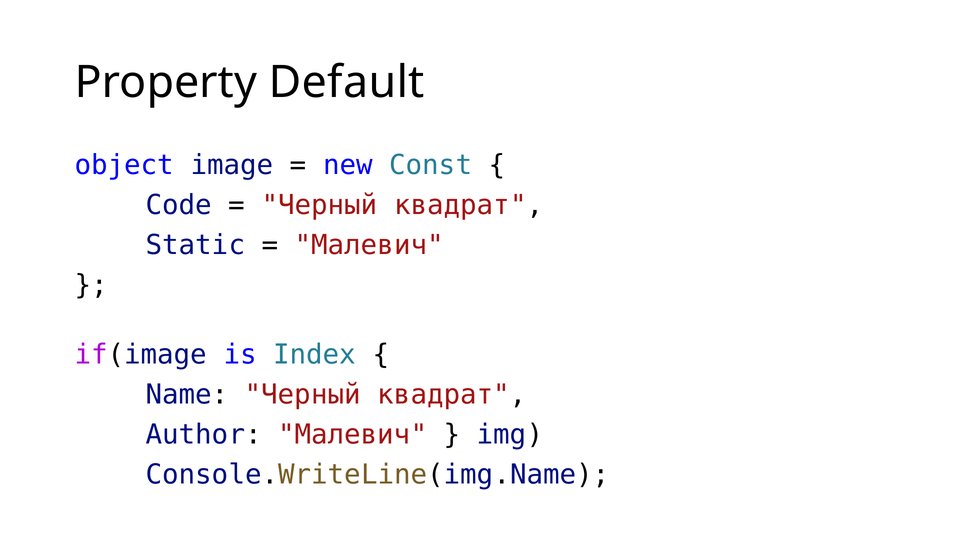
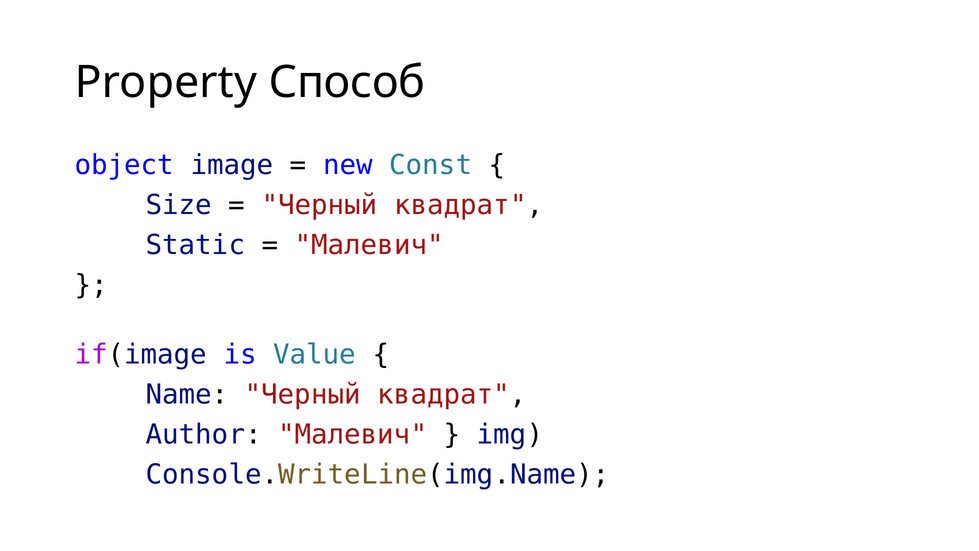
Default: Default -> Способ (347, 82)
Code: Code -> Size (179, 205)
Index: Index -> Value (315, 355)
